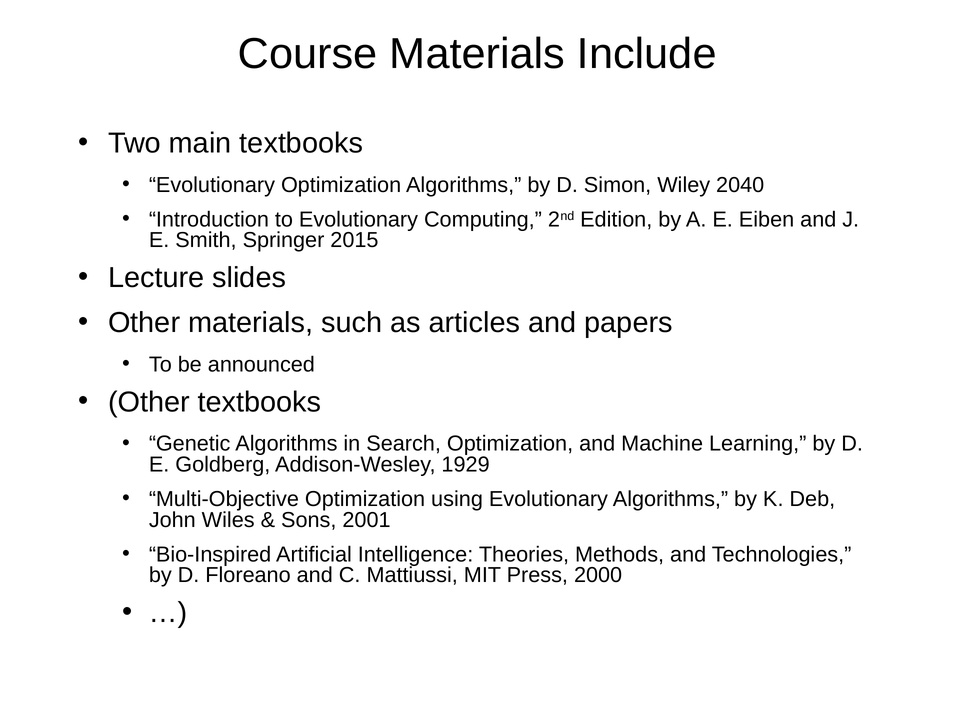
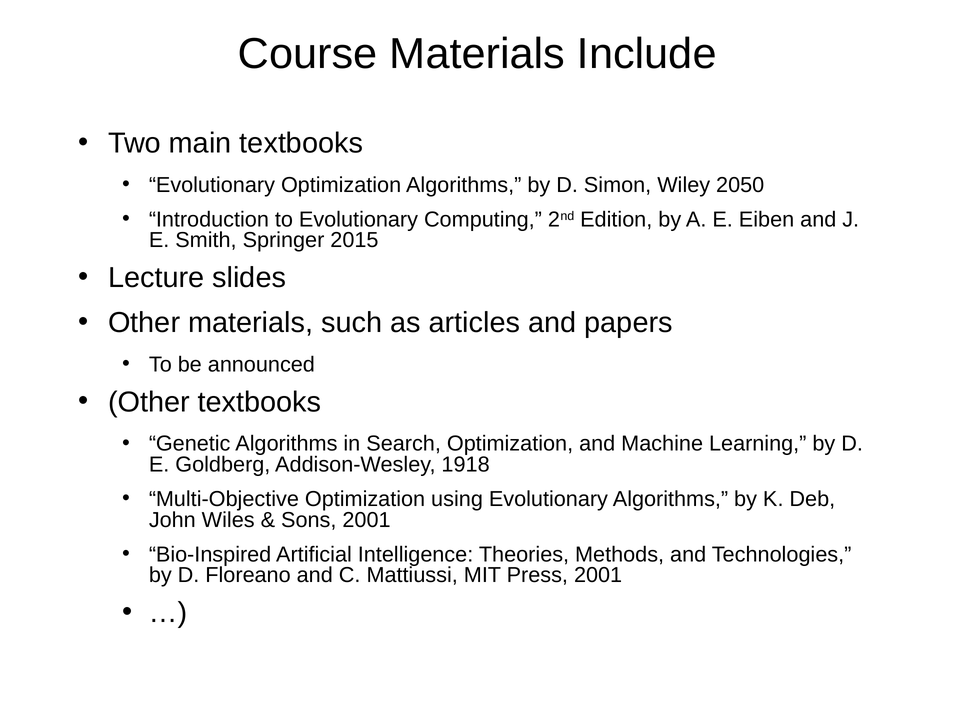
2040: 2040 -> 2050 (740, 185)
1929: 1929 -> 1918 (466, 465)
Press 2000: 2000 -> 2001 (598, 575)
